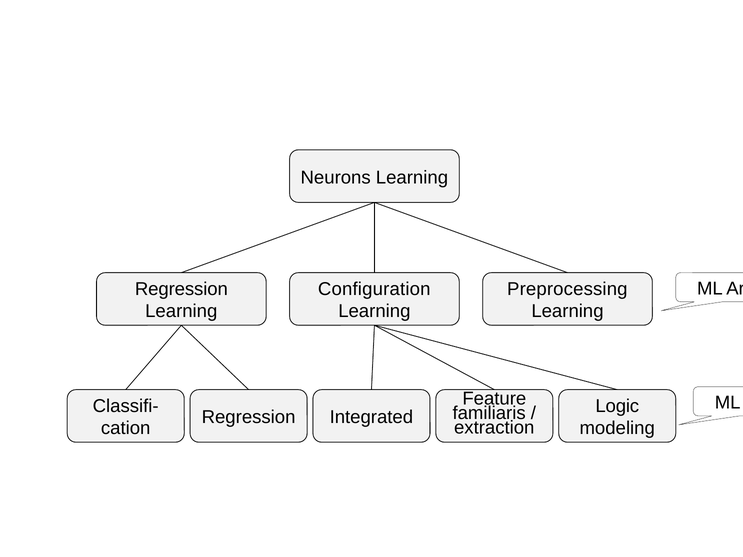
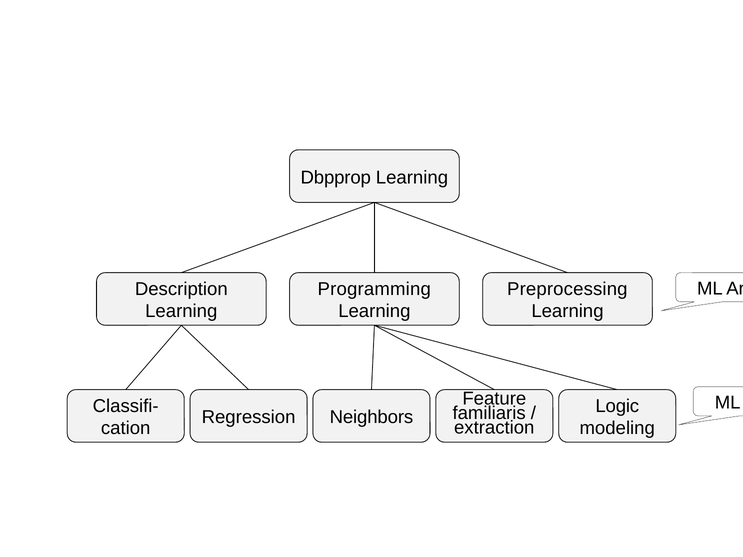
Neurons: Neurons -> Dbpprop (336, 177)
Regression: Regression -> Description (181, 289)
Configuration: Configuration -> Programming (374, 289)
Integrated: Integrated -> Neighbors (371, 417)
